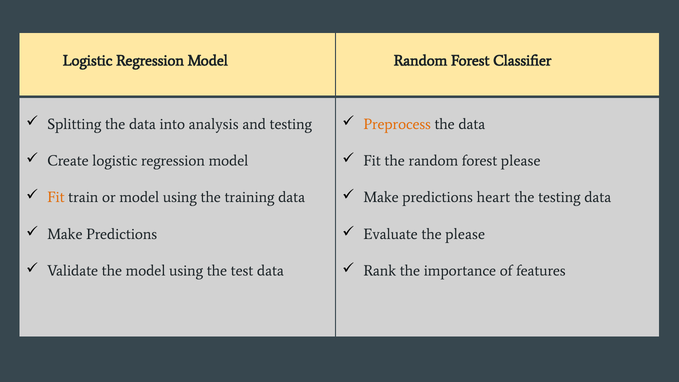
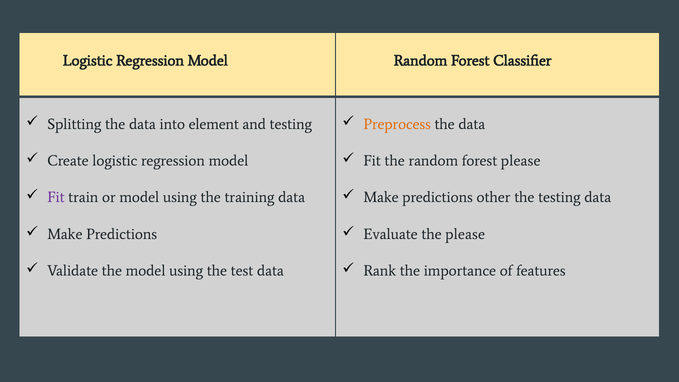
analysis: analysis -> element (214, 124)
Fit colour: orange -> purple (56, 197)
heart: heart -> other (493, 197)
